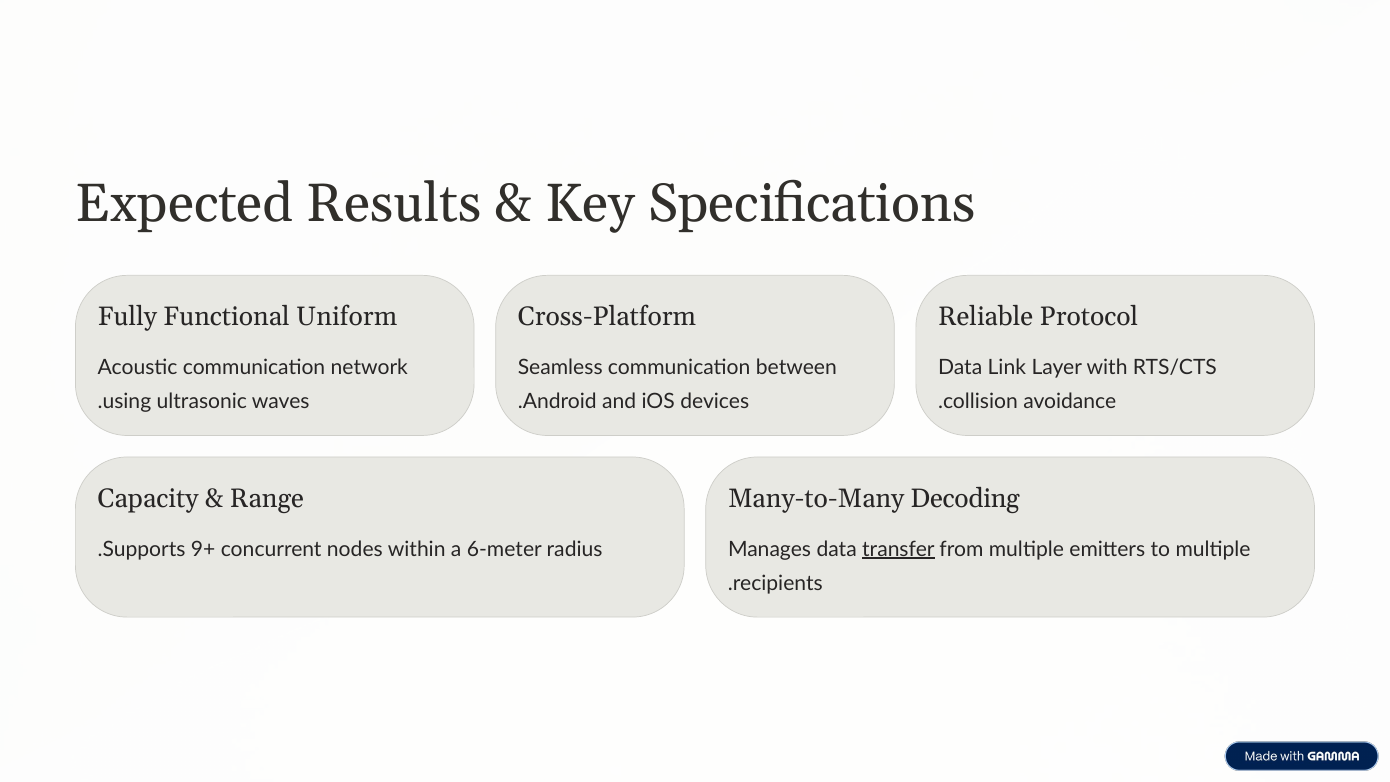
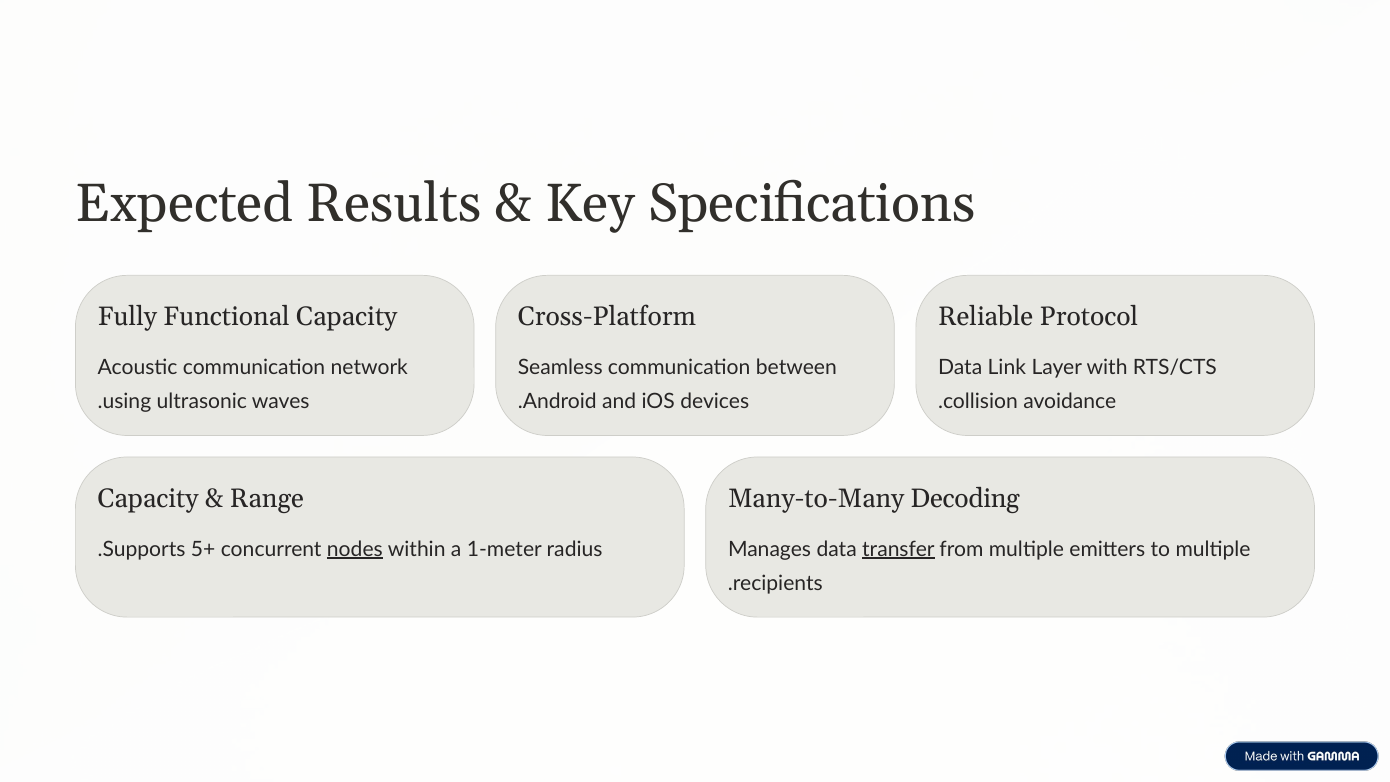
Functional Uniform: Uniform -> Capacity (347, 317)
9+: 9+ -> 5+ (203, 549)
nodes underline: none -> present (355, 549)
6-meter: 6-meter -> 1-meter (504, 549)
